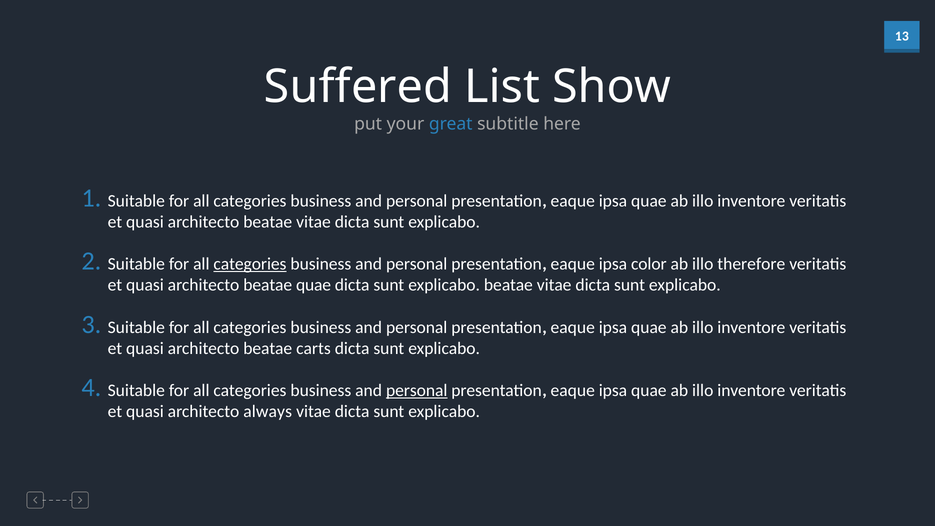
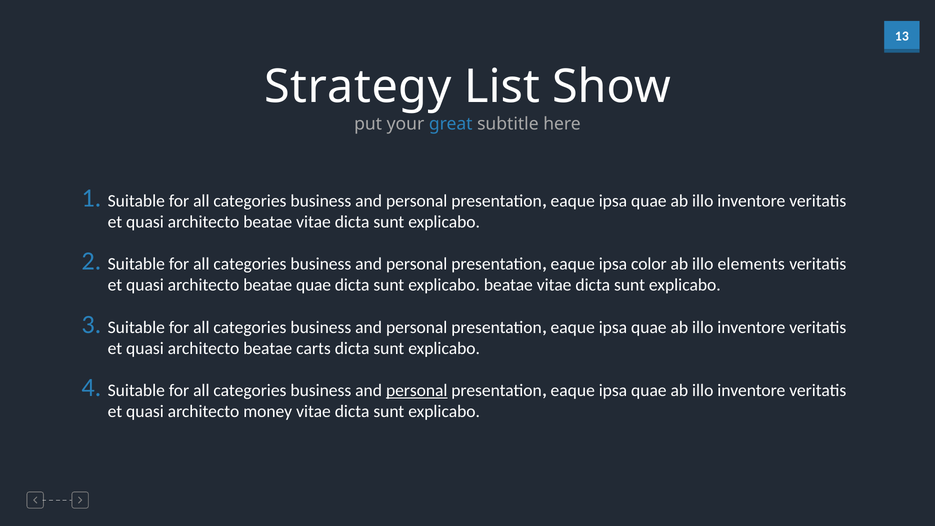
Suffered: Suffered -> Strategy (358, 87)
categories underline: present -> none (250, 264)
therefore: therefore -> elements (751, 264)
always: always -> money (268, 411)
